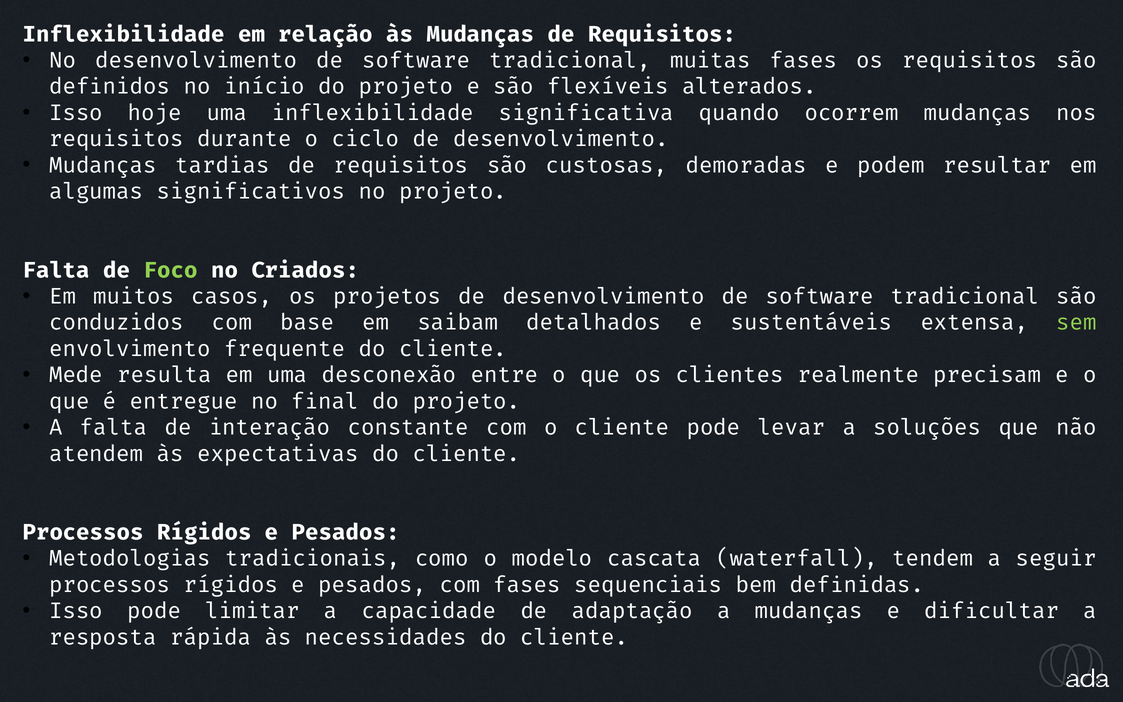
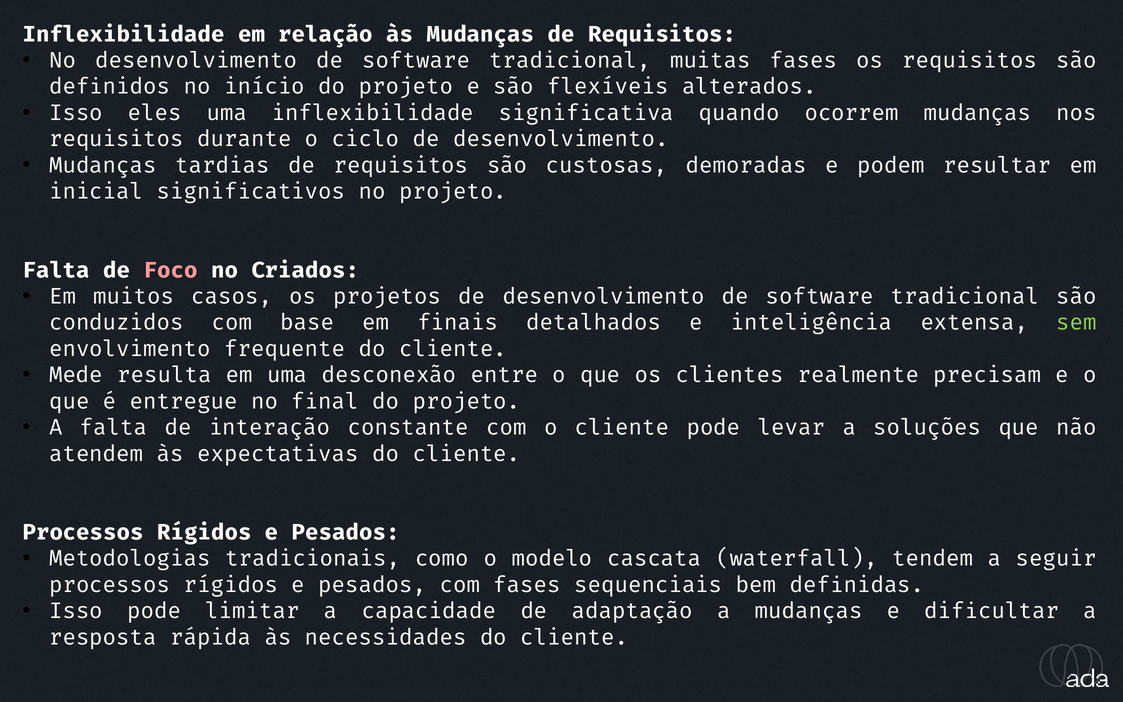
hoje: hoje -> eles (155, 113)
algumas: algumas -> inicial (96, 192)
Foco colour: light green -> pink (171, 270)
saibam: saibam -> finais (458, 323)
sustentáveis: sustentáveis -> inteligência (812, 323)
